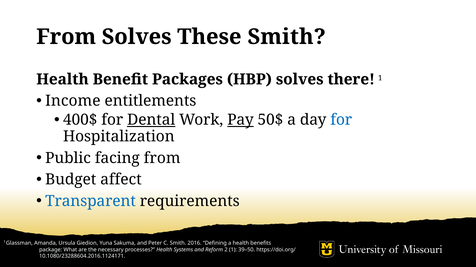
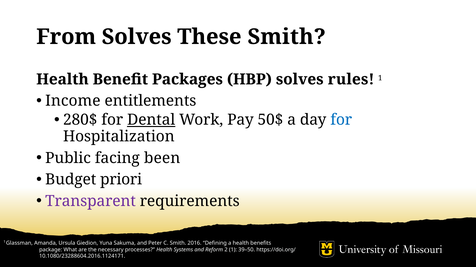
there: there -> rules (351, 80)
400$: 400$ -> 280$ (80, 120)
Pay underline: present -> none (240, 120)
facing from: from -> been (162, 158)
affect: affect -> priori (121, 180)
Transparent colour: blue -> purple (91, 202)
